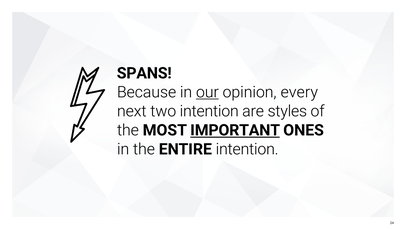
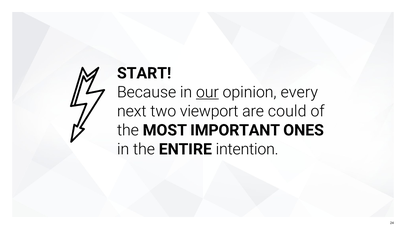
SPANS: SPANS -> START (144, 73)
two intention: intention -> viewport (209, 111)
styles: styles -> could (287, 111)
IMPORTANT underline: present -> none (235, 130)
